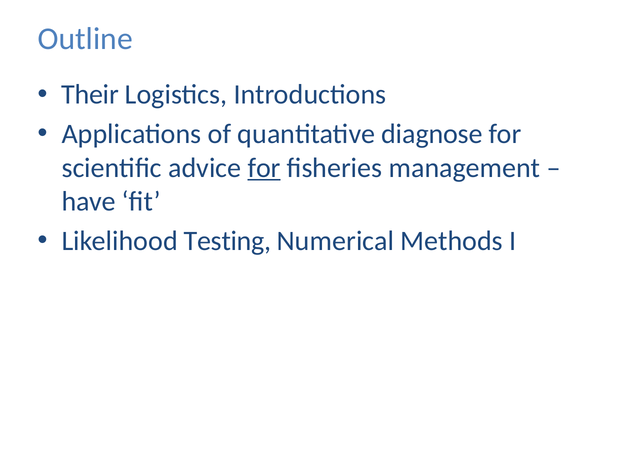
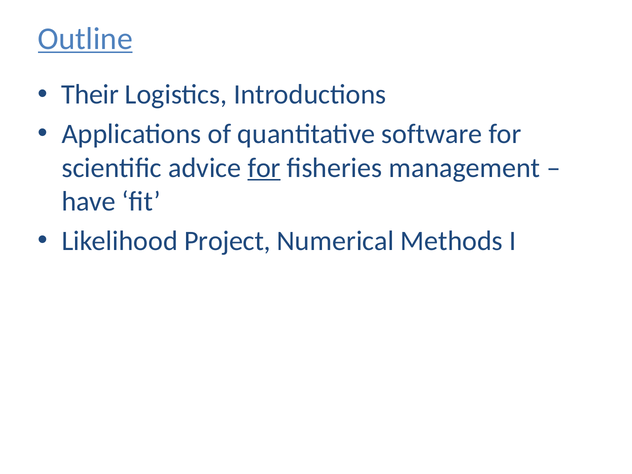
Outline underline: none -> present (85, 39)
diagnose: diagnose -> software (432, 134)
Testing: Testing -> Project (227, 241)
